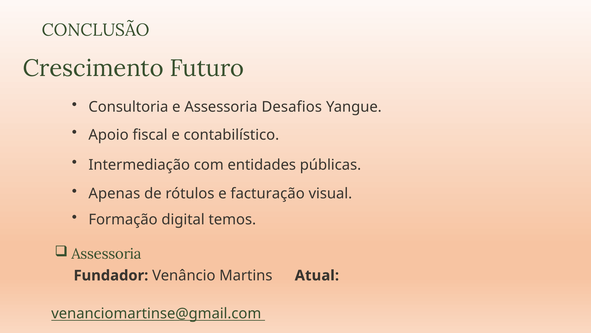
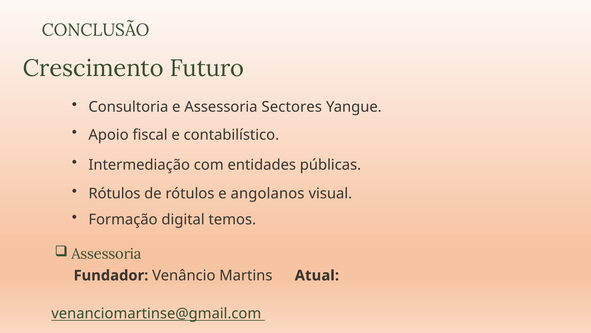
Desafios: Desafios -> Sectores (292, 107)
Apenas: Apenas -> Rótulos (114, 193)
facturação: facturação -> angolanos (268, 193)
